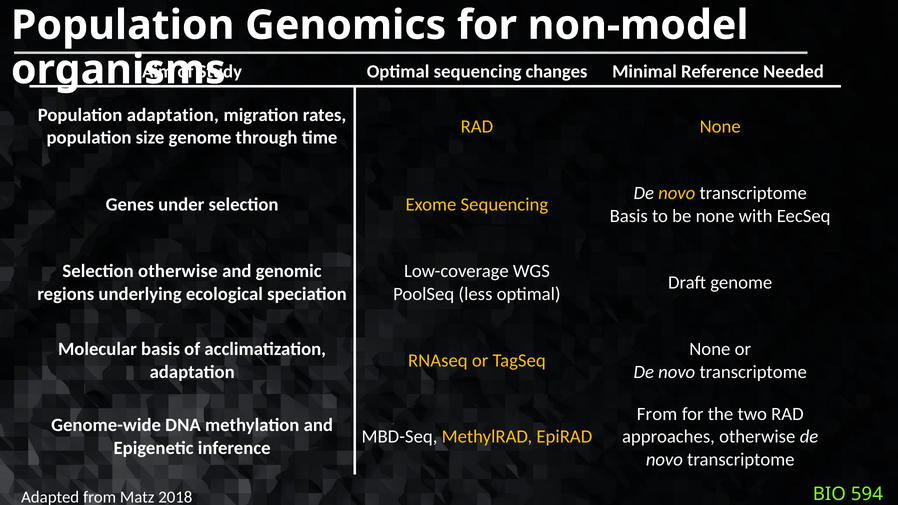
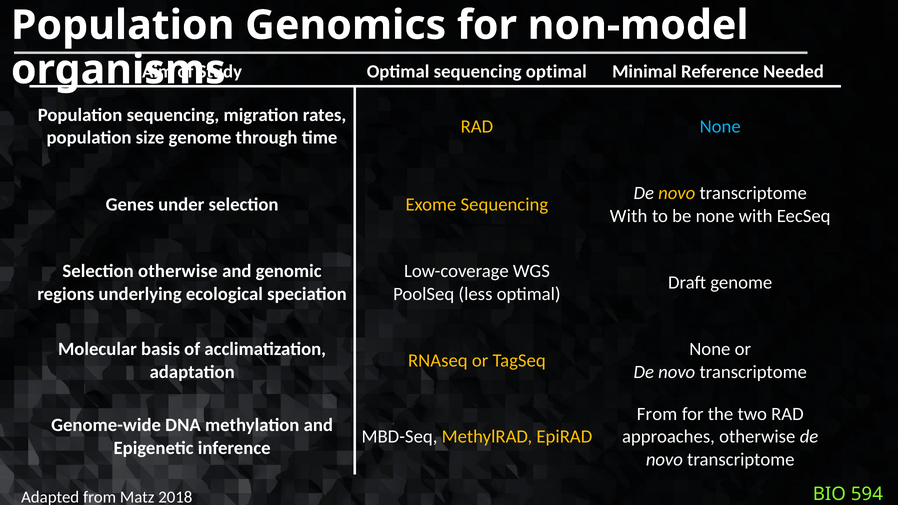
sequencing changes: changes -> optimal (556, 71)
Population adaptation: adaptation -> sequencing (173, 115)
None colour: yellow -> light blue (720, 126)
Basis: Basis -> With (629, 216)
